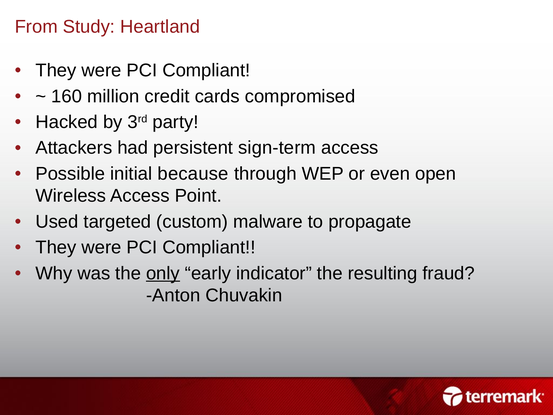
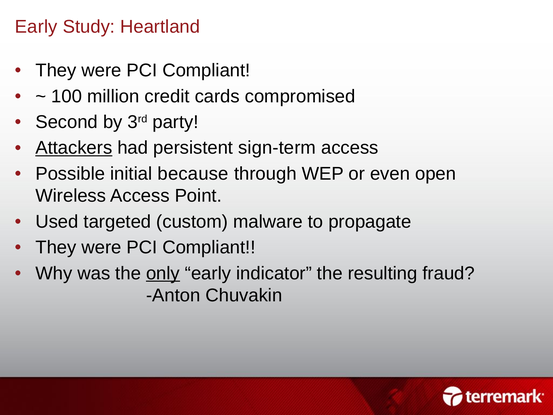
From: From -> Early (36, 27)
160: 160 -> 100 (67, 96)
Hacked: Hacked -> Second (67, 122)
Attackers underline: none -> present (74, 148)
